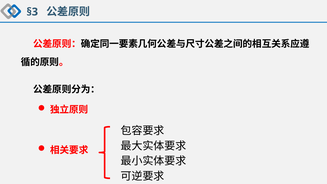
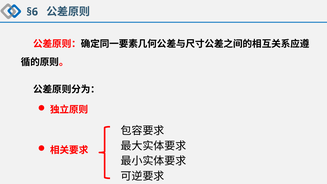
§3: §3 -> §6 (32, 12)
